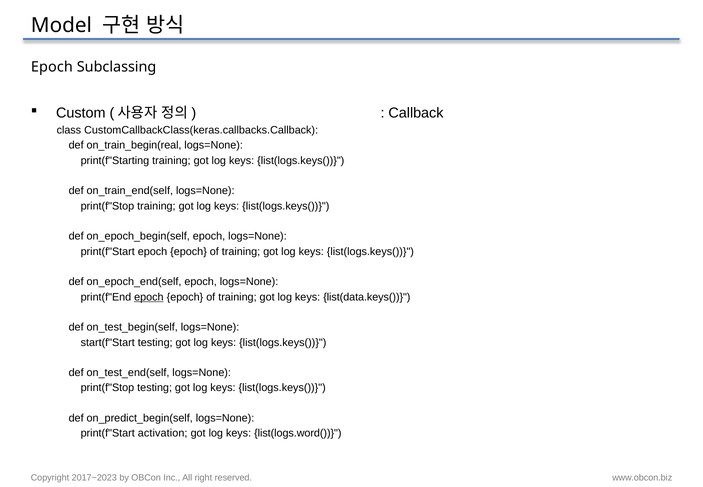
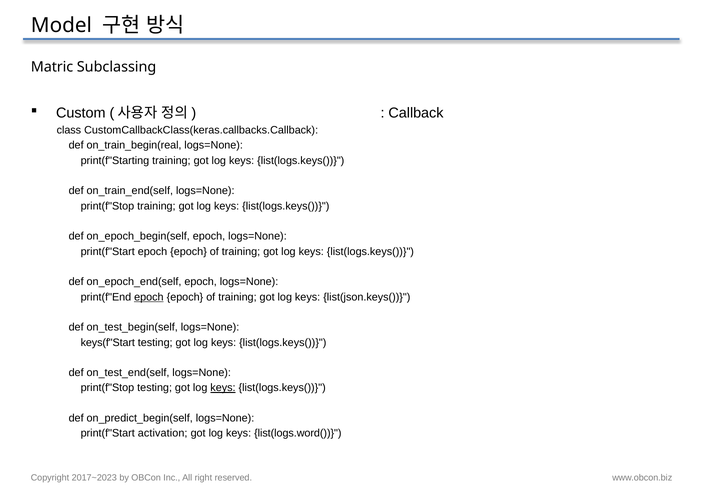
Epoch: Epoch -> Matric (52, 67)
list(data.keys(: list(data.keys( -> list(json.keys( (367, 297)
start(f"Start: start(f"Start -> keys(f"Start (108, 342)
keys underline: none -> present (223, 388)
